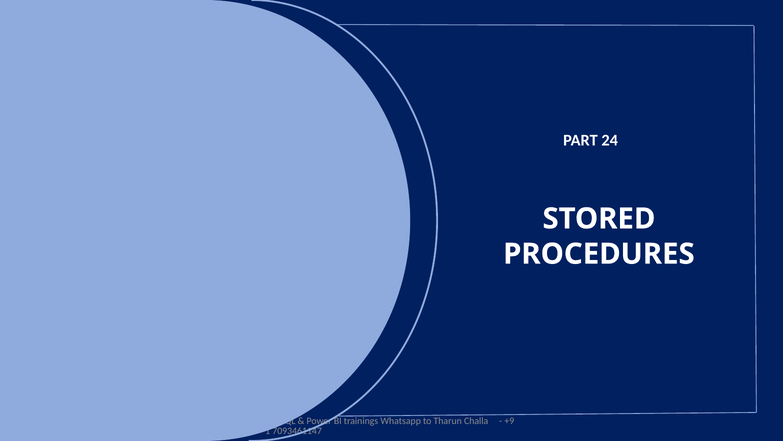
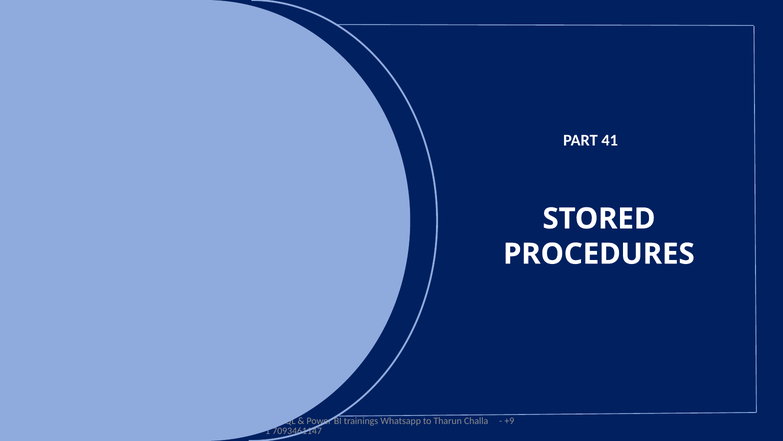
24: 24 -> 41 (610, 140)
